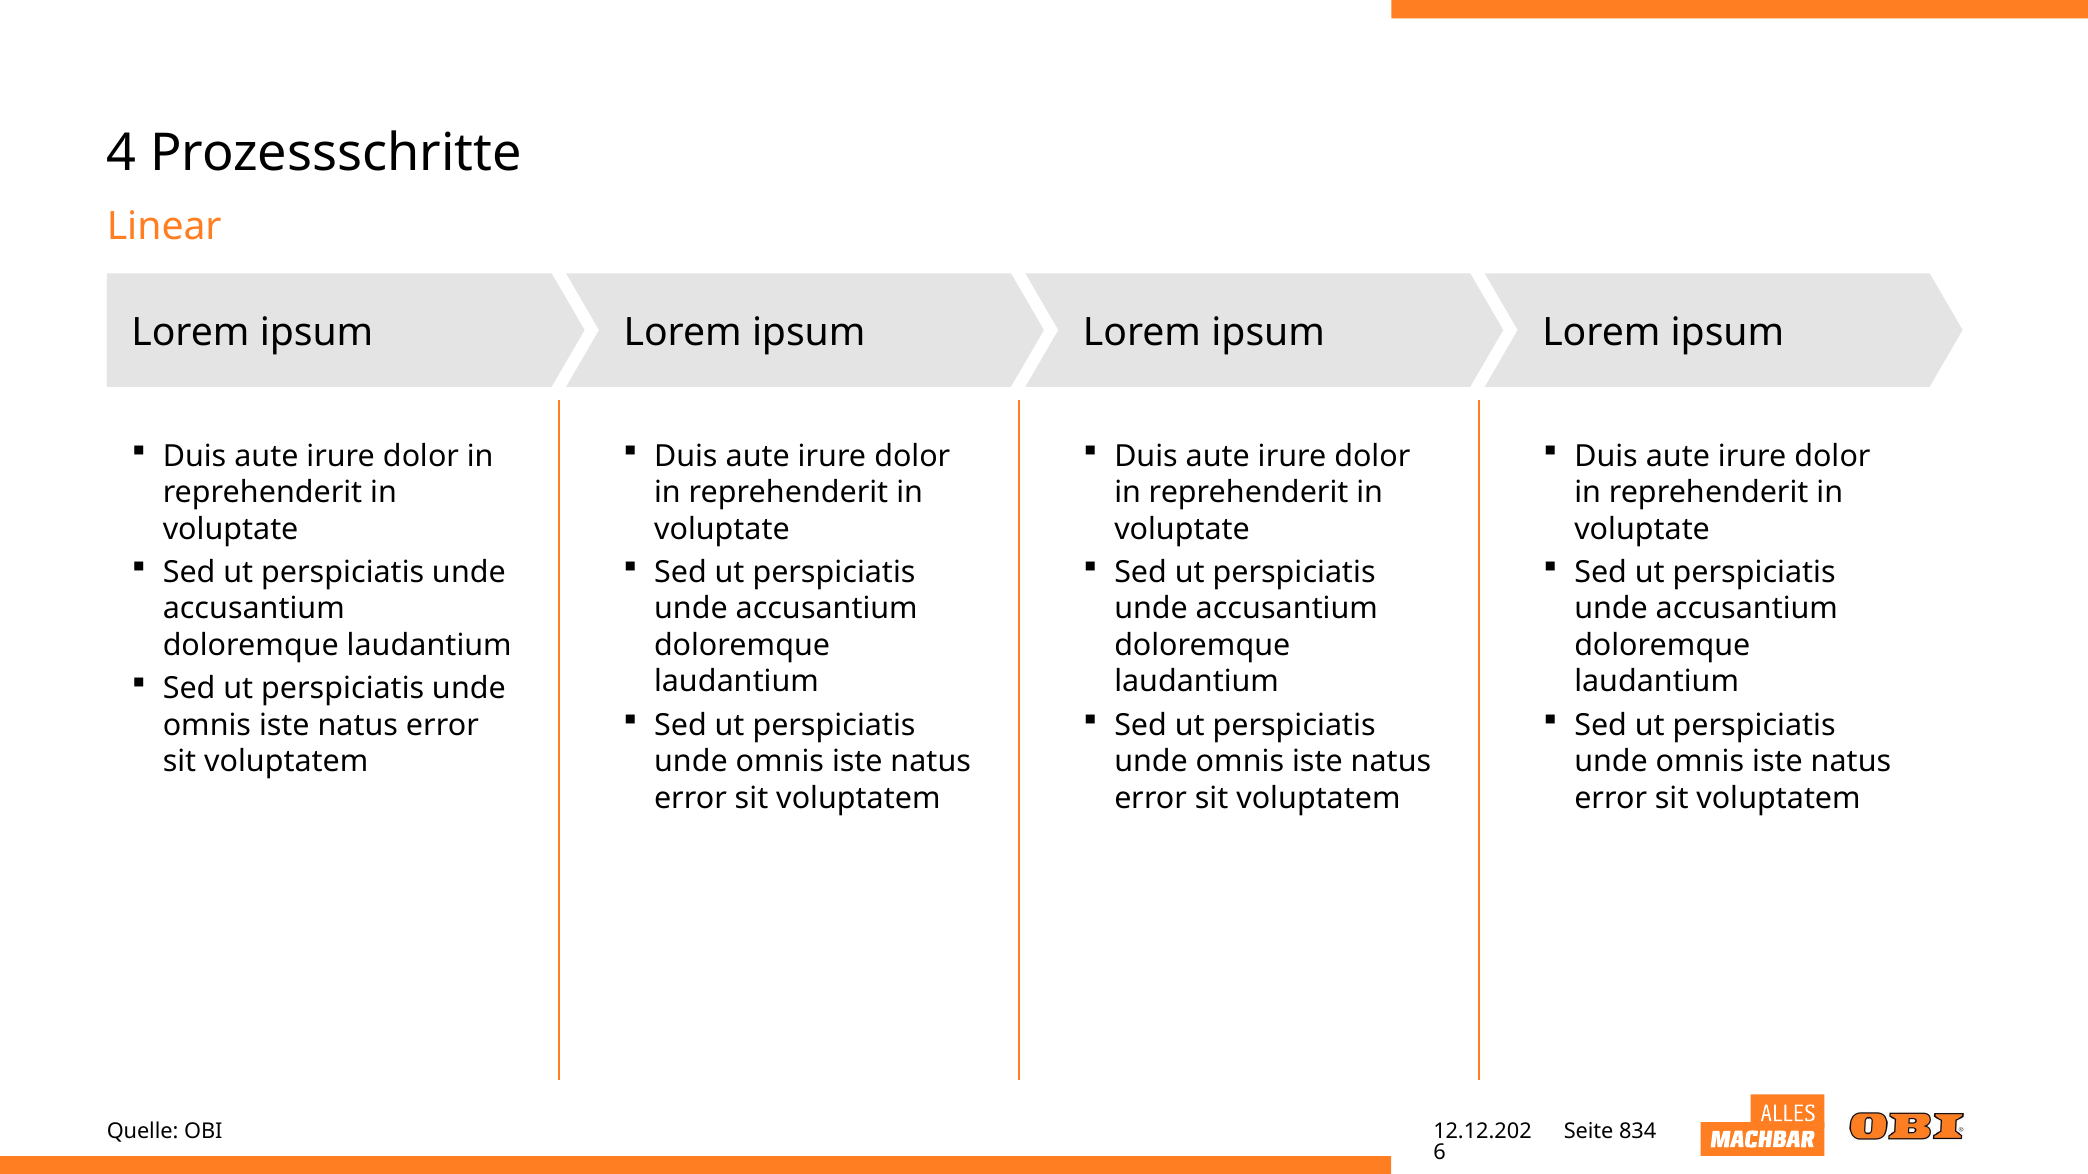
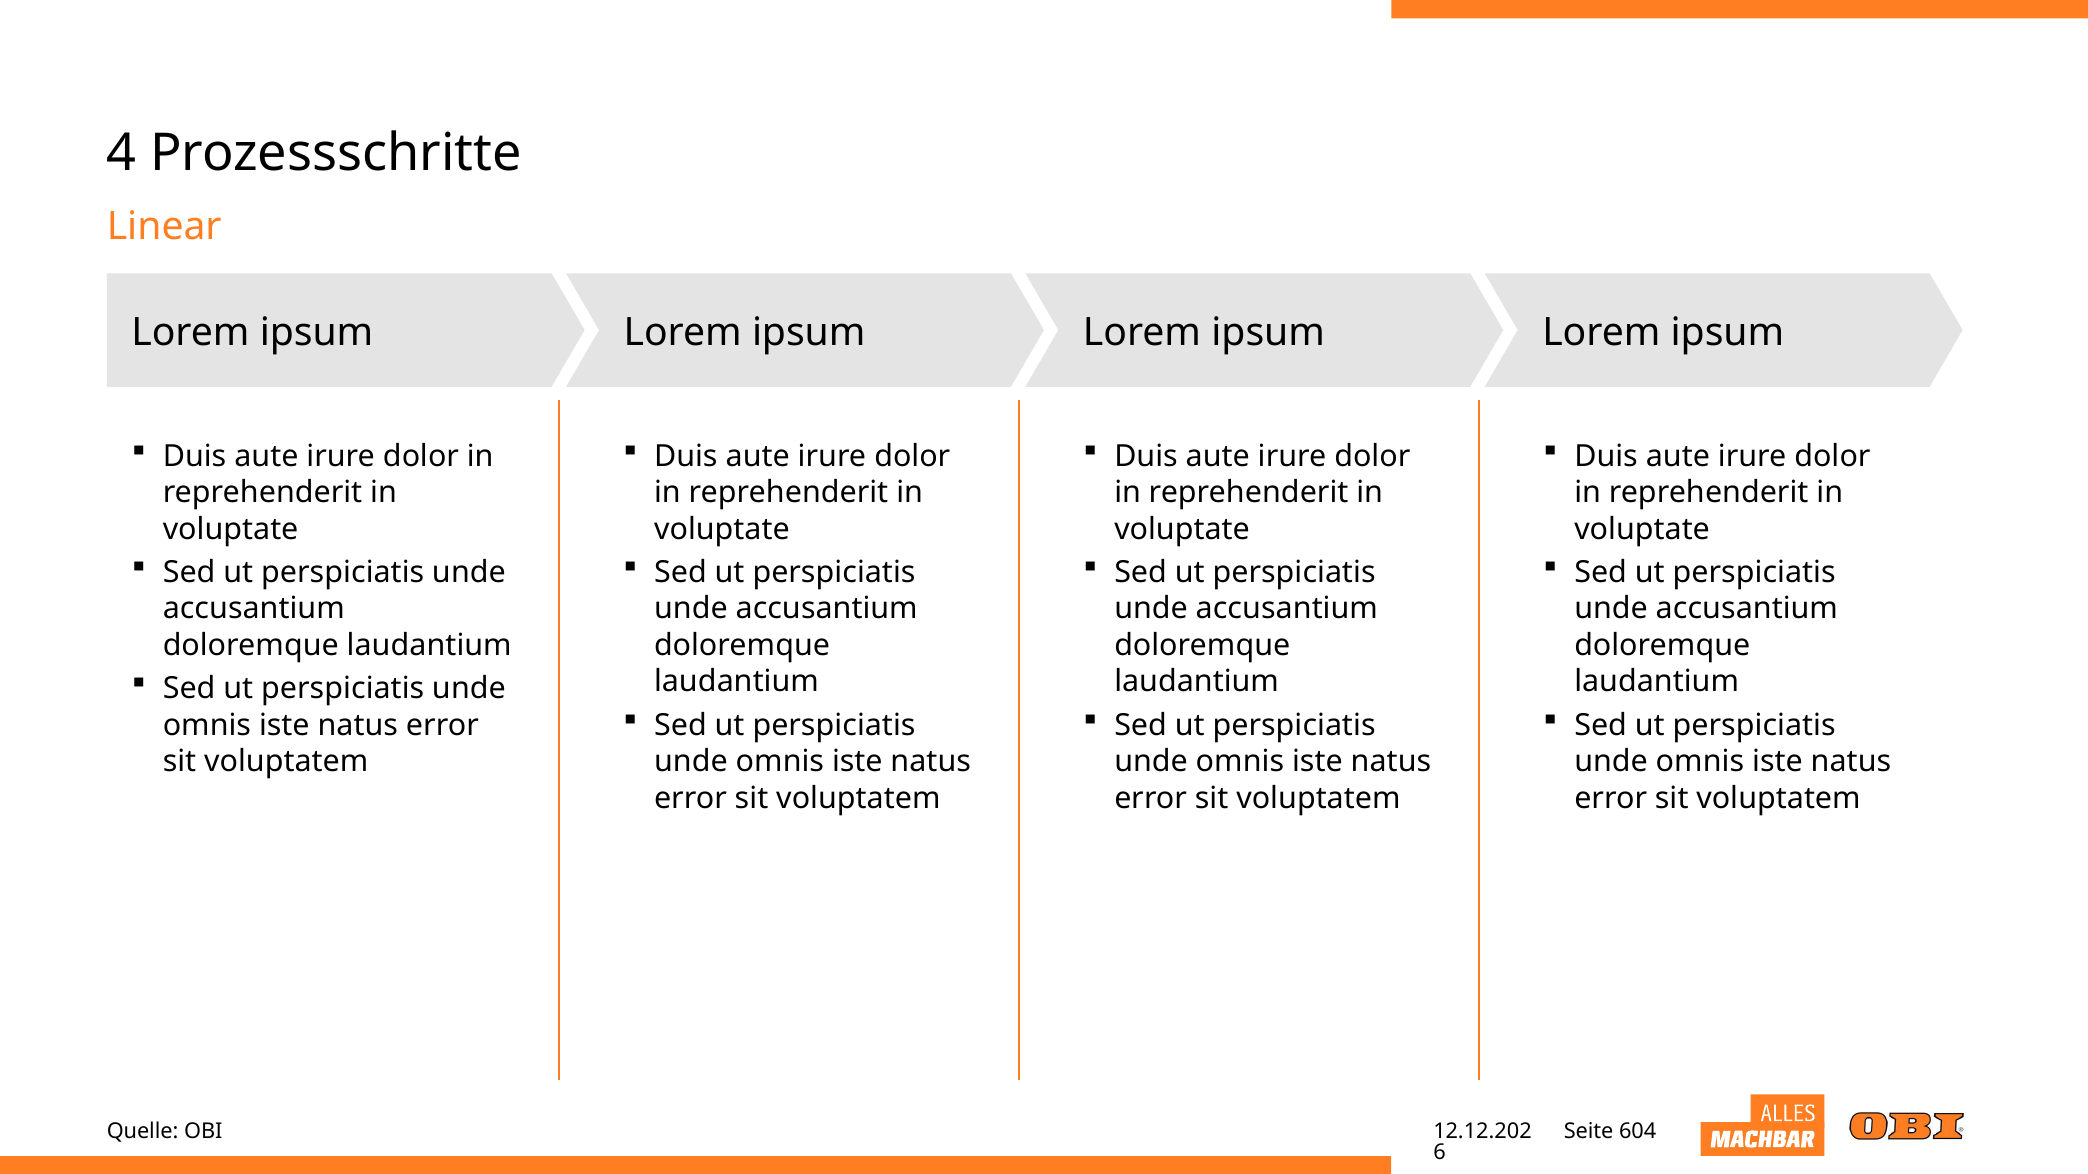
834: 834 -> 604 (1638, 1131)
